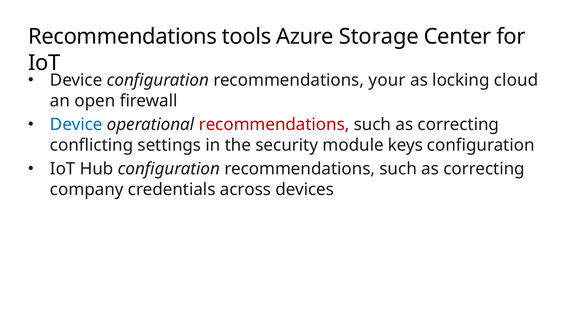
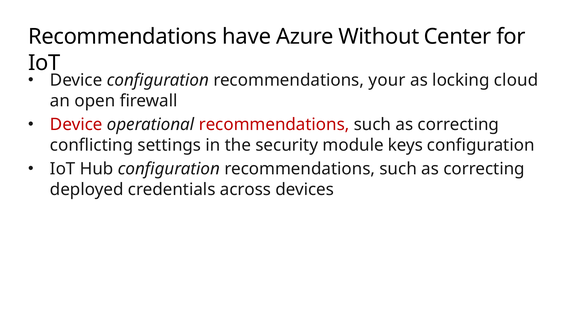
tools: tools -> have (247, 37)
Storage: Storage -> Without (379, 37)
Device colour: blue -> red (76, 124)
company: company -> deployed (87, 189)
